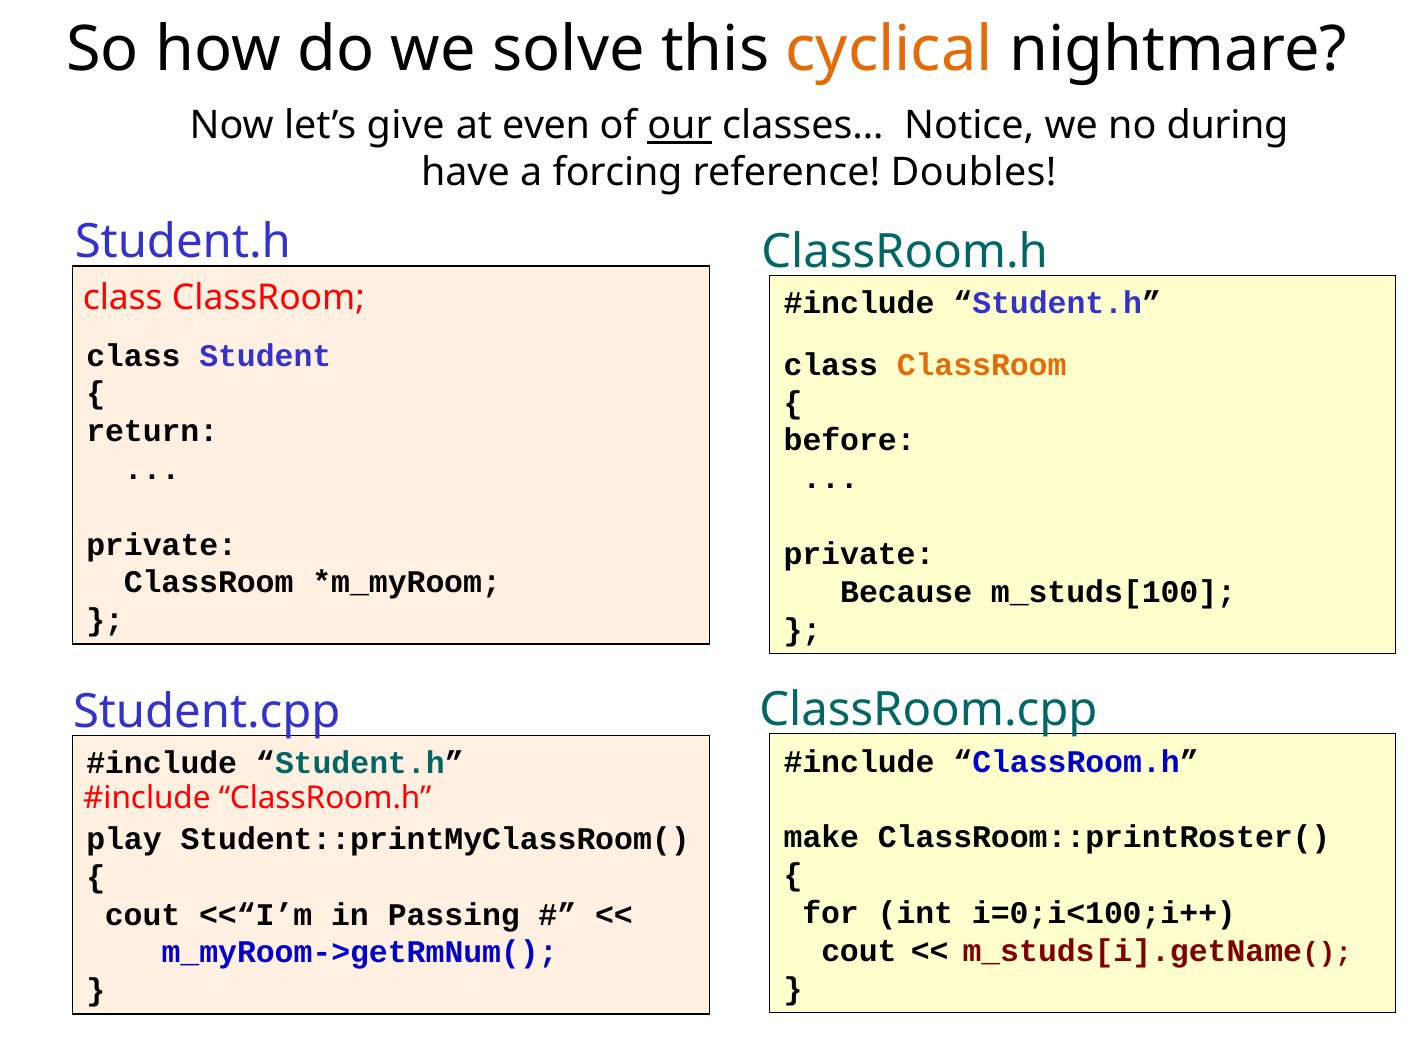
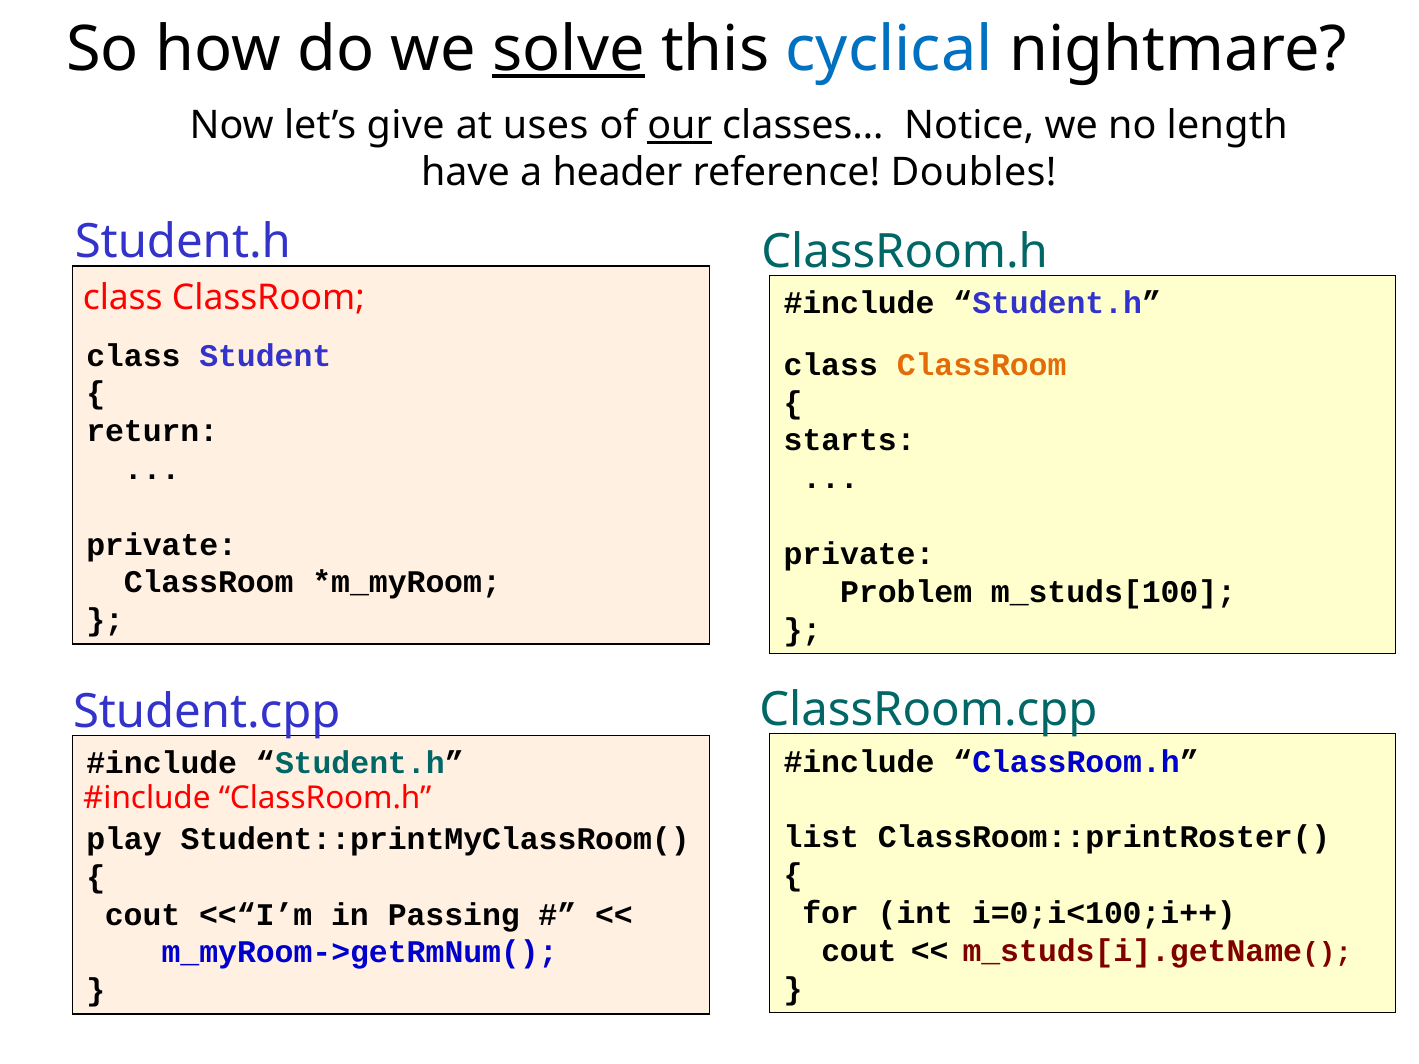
solve underline: none -> present (569, 49)
cyclical colour: orange -> blue (889, 49)
even: even -> uses (546, 125)
during: during -> length (1227, 125)
forcing: forcing -> header (617, 173)
before: before -> starts (850, 441)
Because: Because -> Problem (906, 592)
make: make -> list (821, 838)
